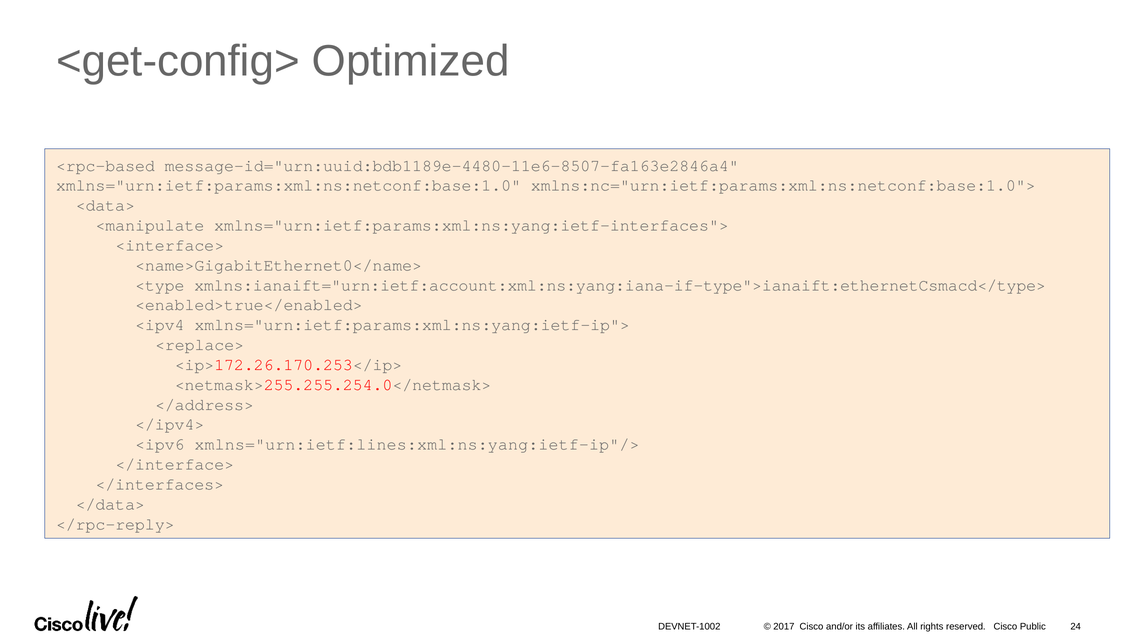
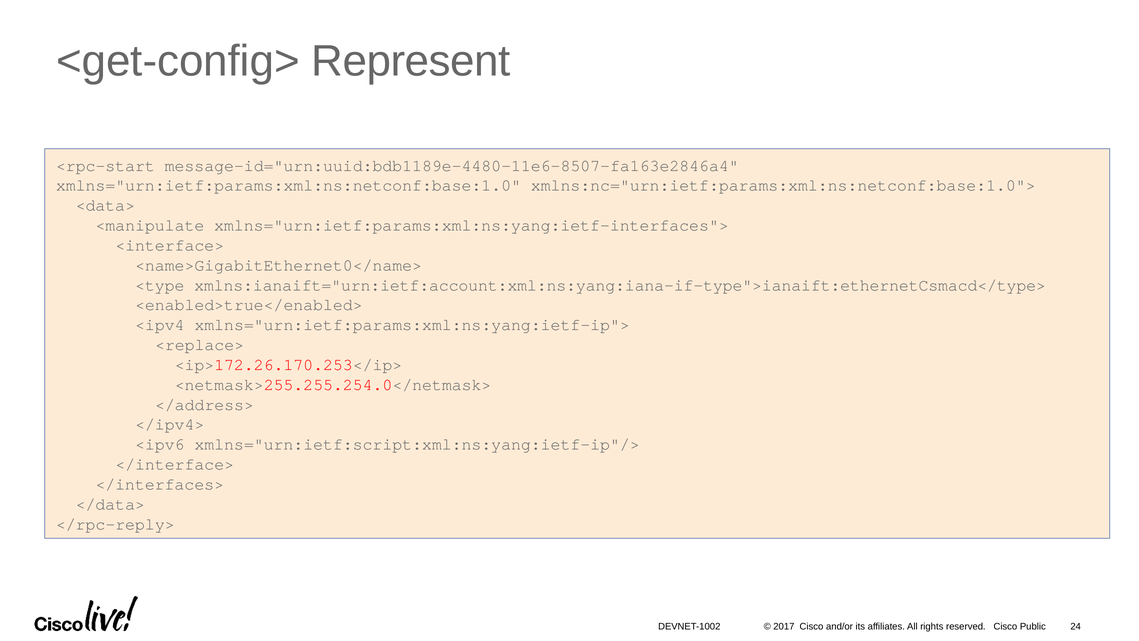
Optimized: Optimized -> Represent (411, 61)
<rpc-based: <rpc-based -> <rpc-start (105, 165)
xmlns="urn:ietf:lines:xml:ns:yang:ietf-ip"/>: xmlns="urn:ietf:lines:xml:ns:yang:ietf-ip"/> -> xmlns="urn:ietf:script:xml:ns:yang:ietf-ip"/> (417, 444)
